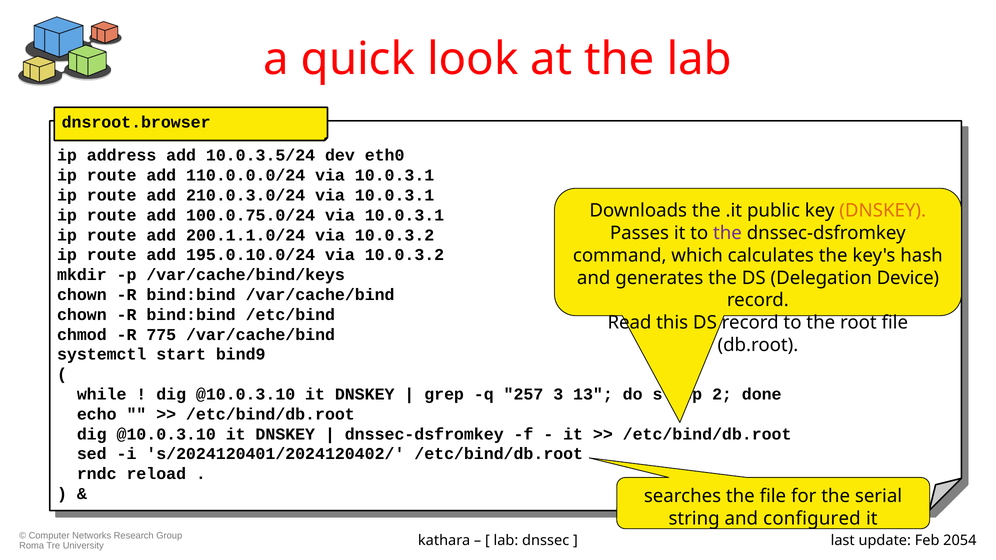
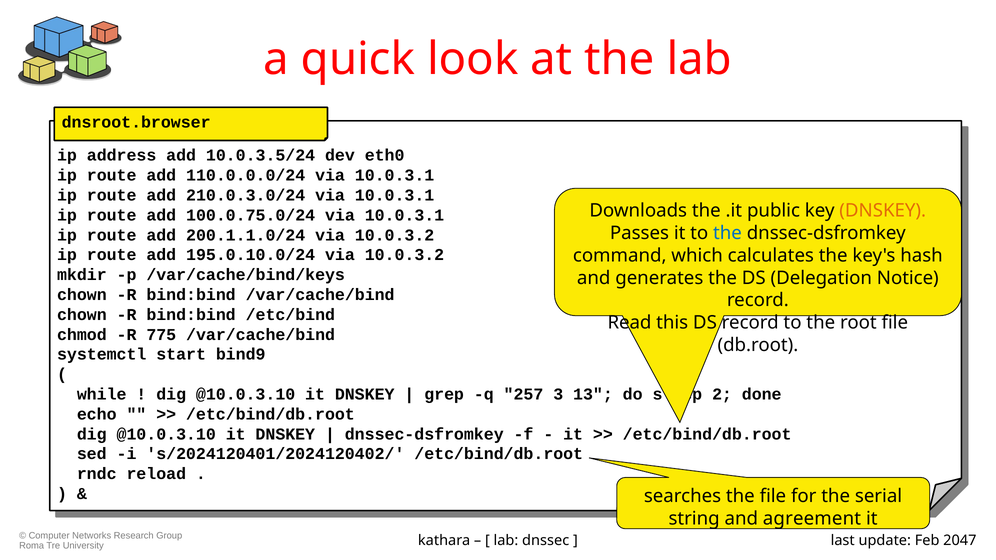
the colour: purple -> blue (727, 233)
Device: Device -> Notice (908, 278)
configured: configured -> agreement (812, 519)
2054: 2054 -> 2047 (960, 541)
